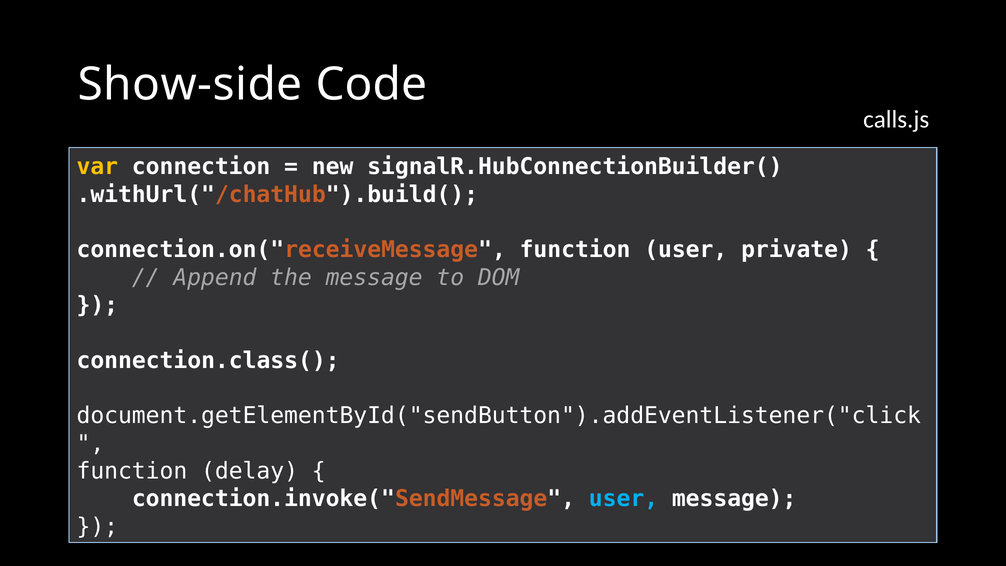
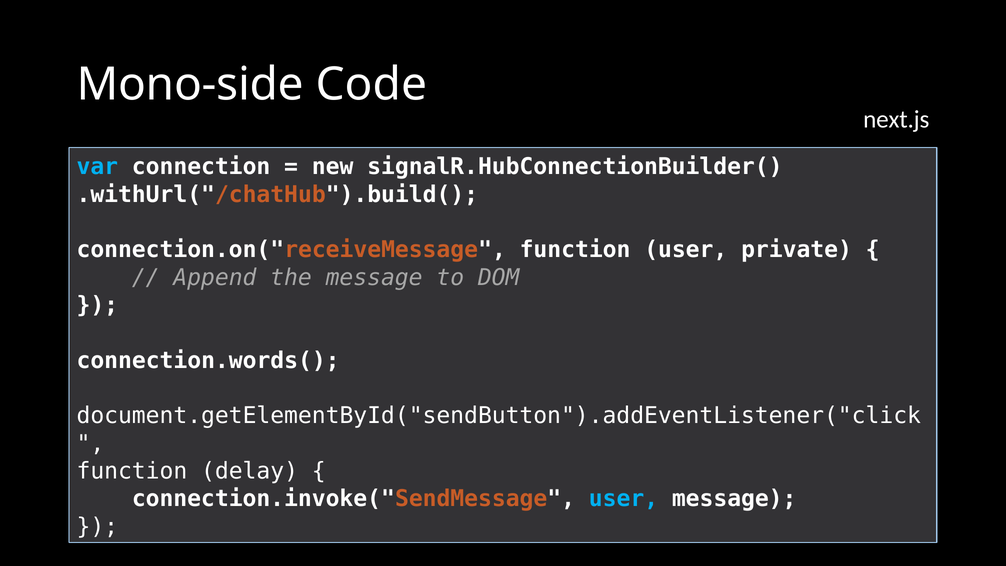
Show-side: Show-side -> Mono-side (190, 85)
calls.js: calls.js -> next.js (896, 119)
var colour: yellow -> light blue (97, 167)
connection.class(: connection.class( -> connection.words( (208, 360)
